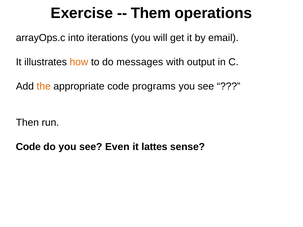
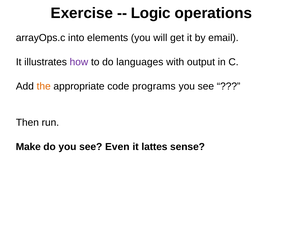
Them: Them -> Logic (151, 13)
iterations: iterations -> elements (108, 38)
how colour: orange -> purple (79, 62)
messages: messages -> languages (140, 62)
Code: Code -> Make (28, 147)
